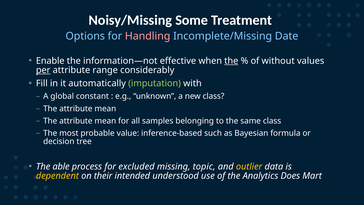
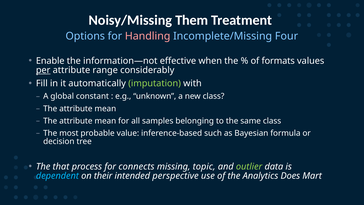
Some: Some -> Them (192, 20)
Date: Date -> Four (287, 36)
the underline: present -> none (231, 61)
without: without -> formats (278, 61)
able: able -> that (61, 166)
excluded: excluded -> connects (136, 166)
outlier colour: yellow -> light green (249, 166)
dependent colour: yellow -> light blue (57, 176)
understood: understood -> perspective (176, 176)
